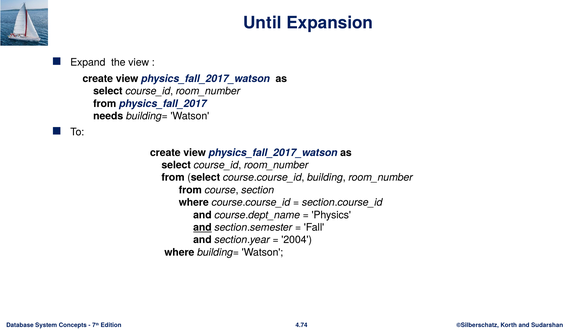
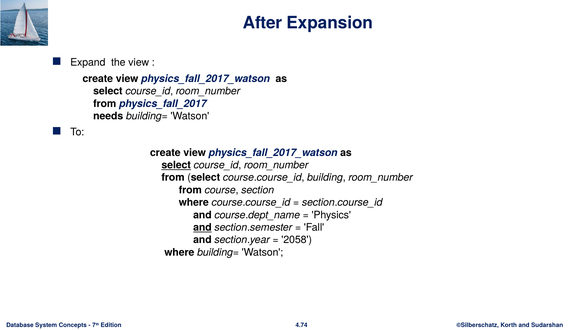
Until: Until -> After (263, 23)
select underline: none -> present (176, 165)
2004: 2004 -> 2058 (297, 240)
